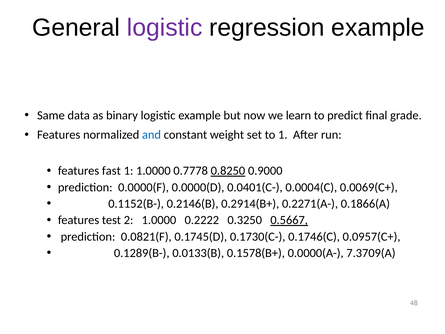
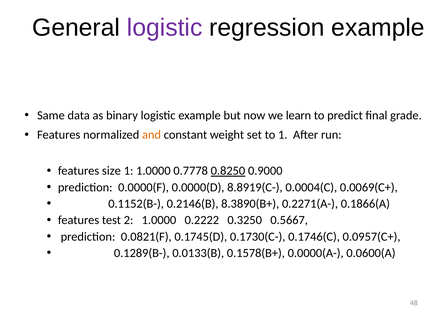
and colour: blue -> orange (152, 135)
fast: fast -> size (111, 171)
0.0401(C-: 0.0401(C- -> 8.8919(C- (255, 187)
0.2914(B+: 0.2914(B+ -> 8.3890(B+ (250, 204)
0.5667 underline: present -> none (289, 220)
7.3709(A: 7.3709(A -> 0.0600(A (371, 253)
